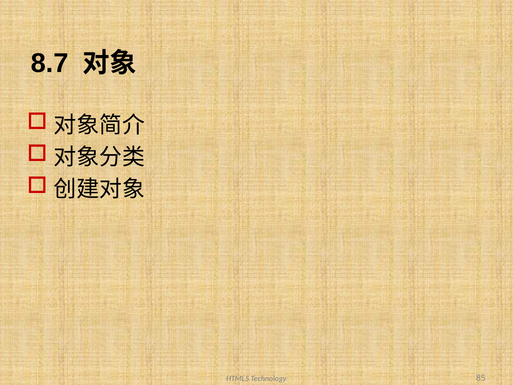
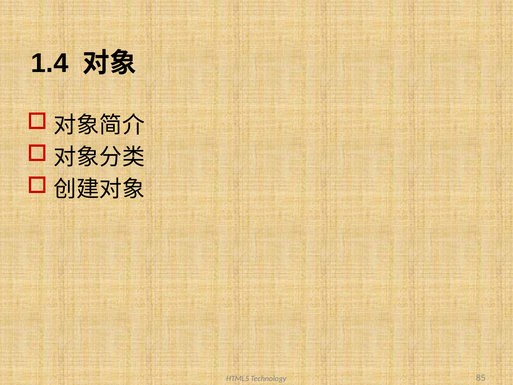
8.7: 8.7 -> 1.4 (50, 63)
